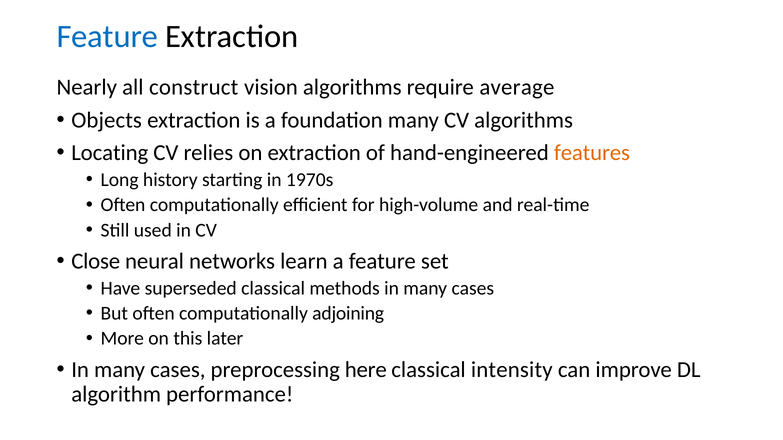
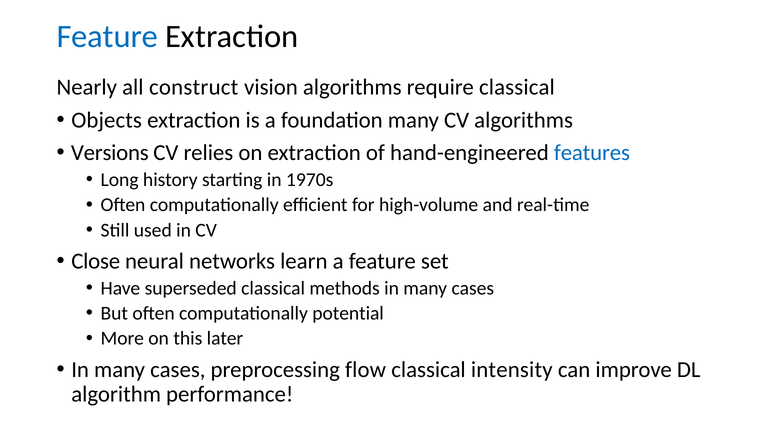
require average: average -> classical (517, 87)
Locating: Locating -> Versions (110, 153)
features colour: orange -> blue (592, 153)
adjoining: adjoining -> potential (348, 314)
here: here -> flow (366, 370)
